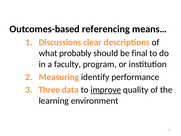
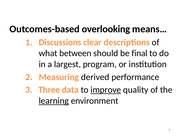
referencing: referencing -> overlooking (106, 29)
probably: probably -> between (75, 53)
faculty: faculty -> largest (67, 64)
identify: identify -> derived (95, 77)
learning underline: none -> present (54, 101)
